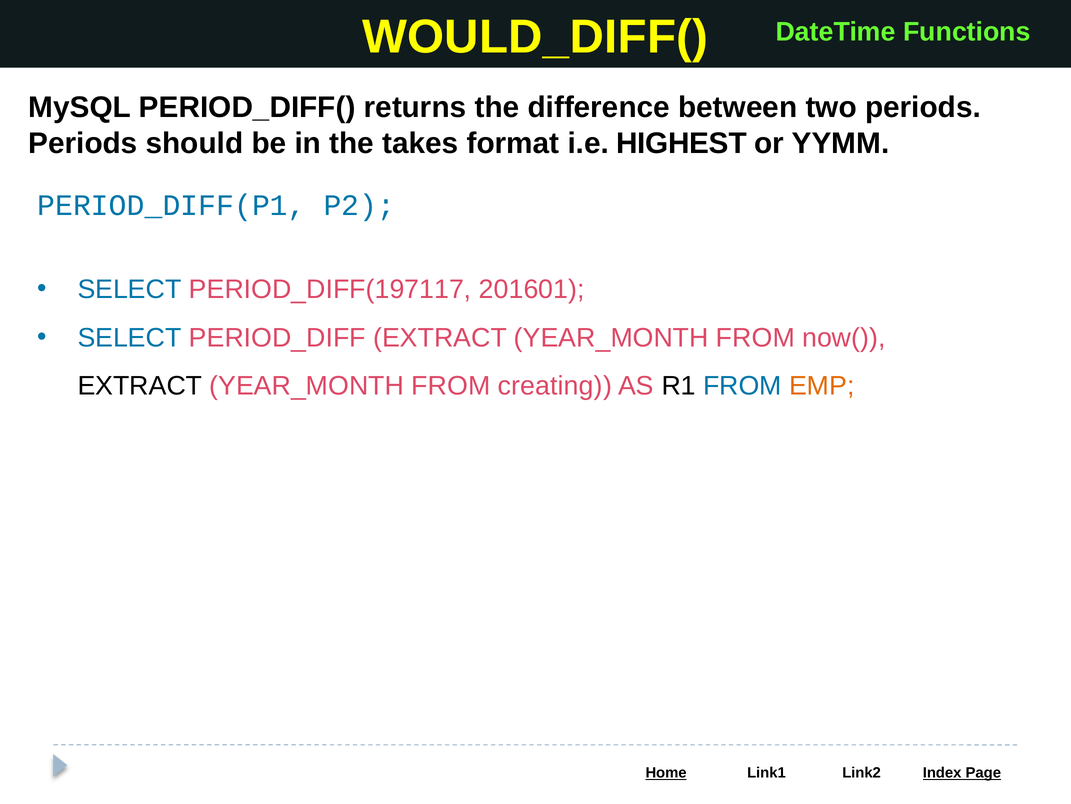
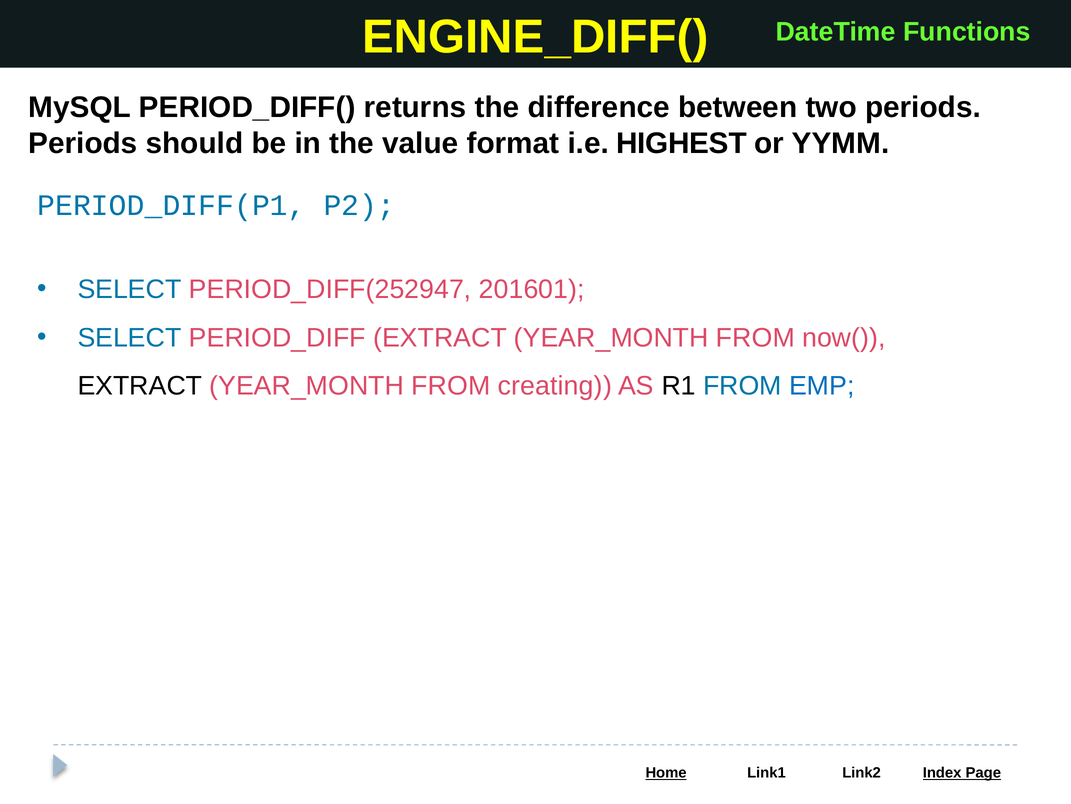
WOULD_DIFF(: WOULD_DIFF( -> ENGINE_DIFF( (535, 37)
takes: takes -> value (420, 143)
PERIOD_DIFF(197117: PERIOD_DIFF(197117 -> PERIOD_DIFF(252947 (330, 289)
EMP colour: orange -> blue (822, 386)
